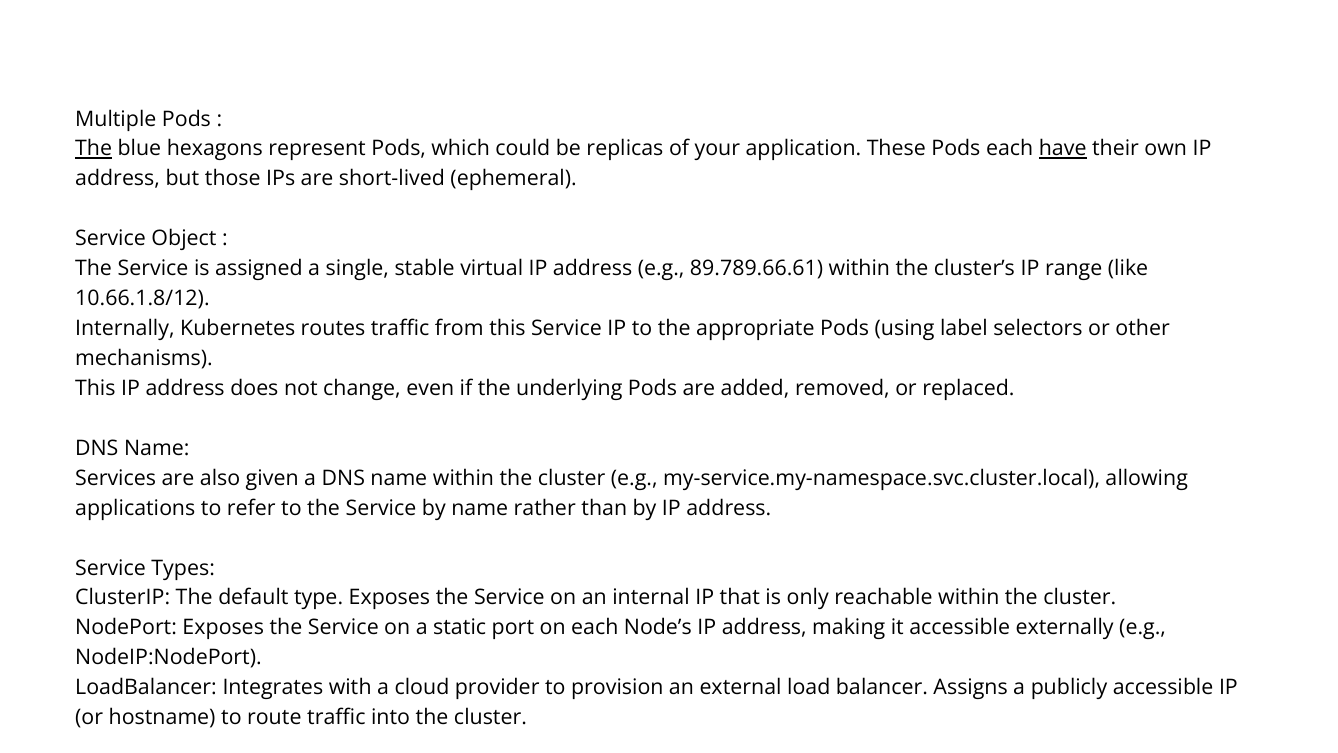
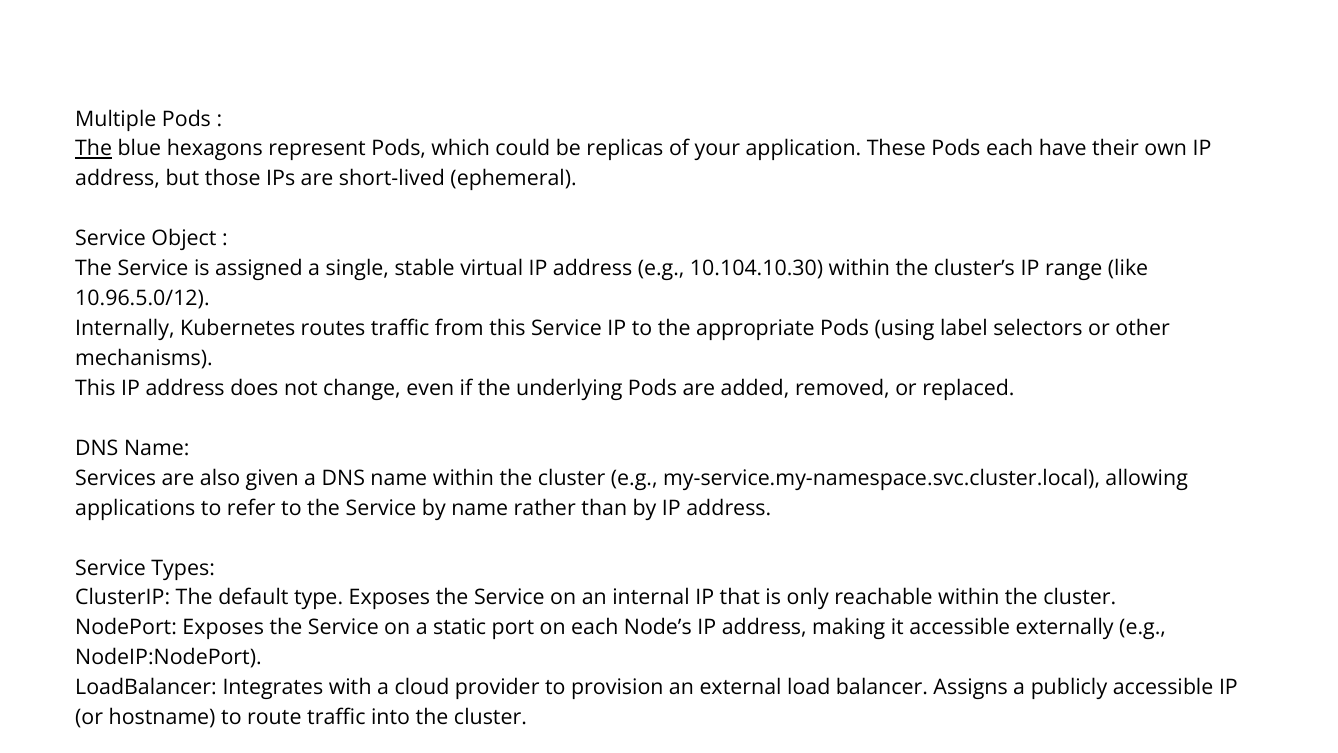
have underline: present -> none (1063, 149)
89.789.66.61: 89.789.66.61 -> 10.104.10.30 (757, 268)
10.66.1.8/12: 10.66.1.8/12 -> 10.96.5.0/12 (142, 298)
